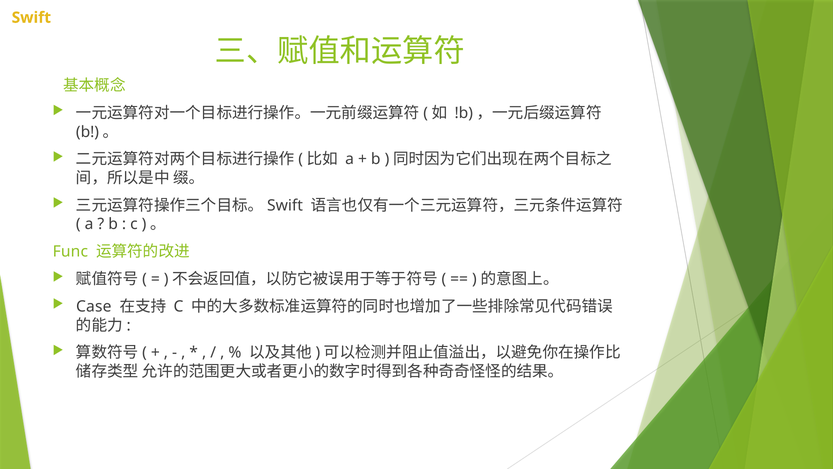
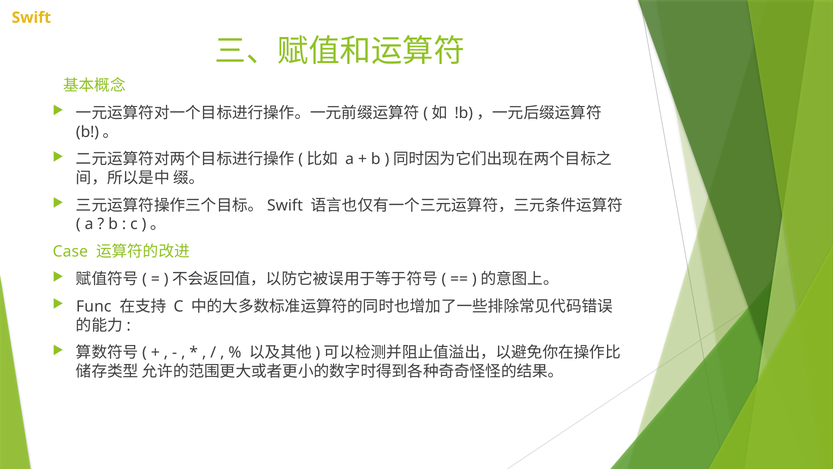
Func: Func -> Case (70, 251)
Case: Case -> Func (94, 306)
